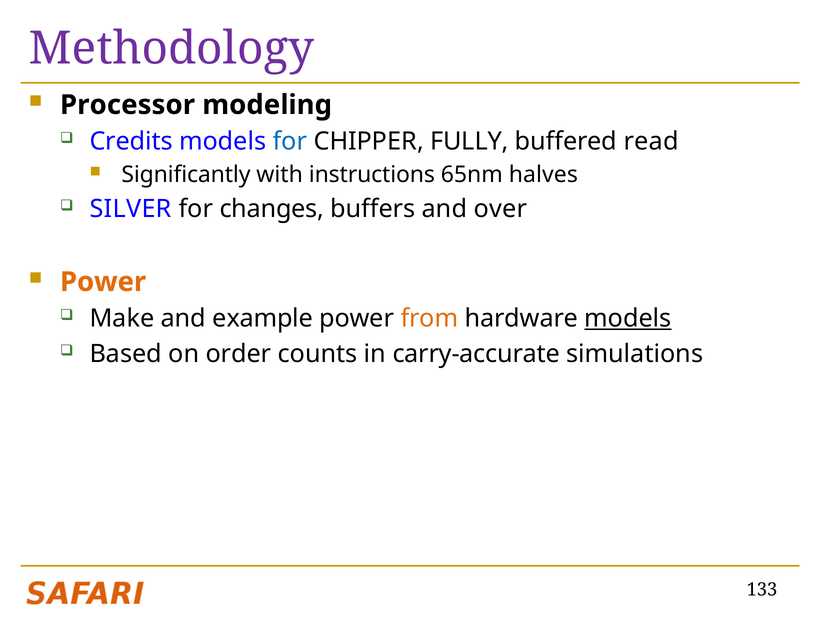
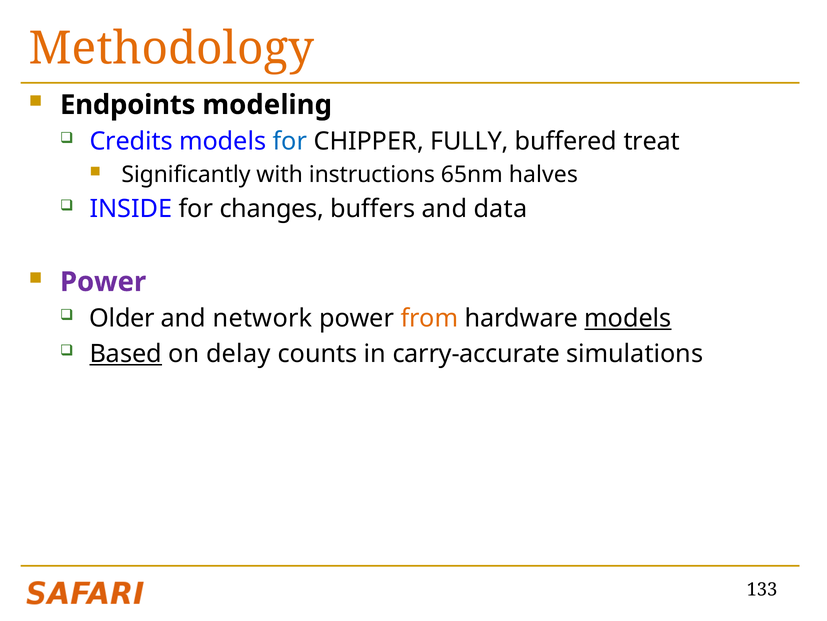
Methodology colour: purple -> orange (172, 49)
Processor: Processor -> Endpoints (128, 105)
read: read -> treat (652, 141)
SILVER: SILVER -> INSIDE (131, 209)
over: over -> data (501, 209)
Power colour: orange -> purple (103, 282)
Make: Make -> Older (122, 318)
example: example -> network (262, 318)
Based underline: none -> present (126, 353)
order: order -> delay (238, 353)
